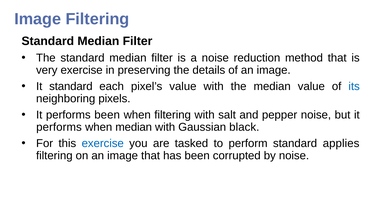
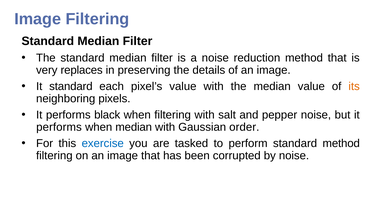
very exercise: exercise -> replaces (82, 70)
its colour: blue -> orange (354, 86)
performs been: been -> black (107, 115)
black: black -> order (244, 127)
standard applies: applies -> method (341, 143)
